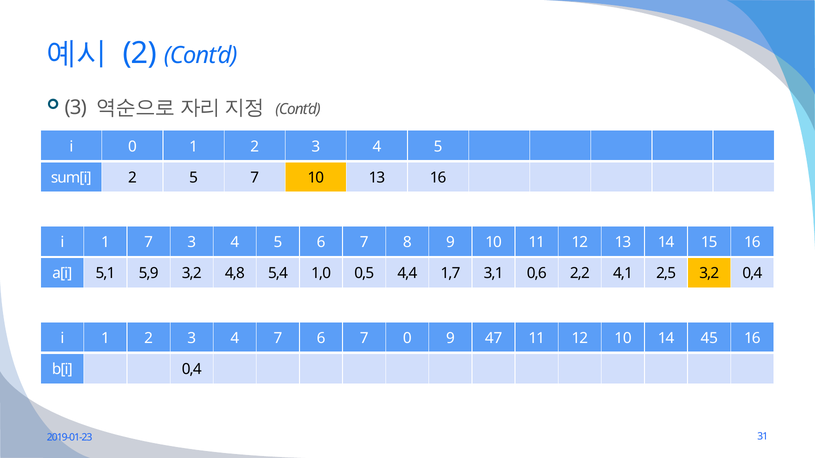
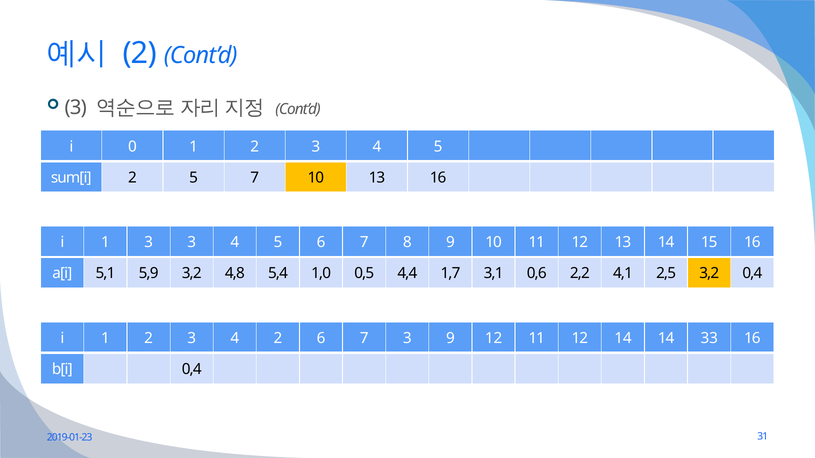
1 7: 7 -> 3 (149, 243)
4 7: 7 -> 2 (278, 339)
7 0: 0 -> 3 (407, 339)
9 47: 47 -> 12 (494, 339)
12 10: 10 -> 14 (623, 339)
45: 45 -> 33 (709, 339)
